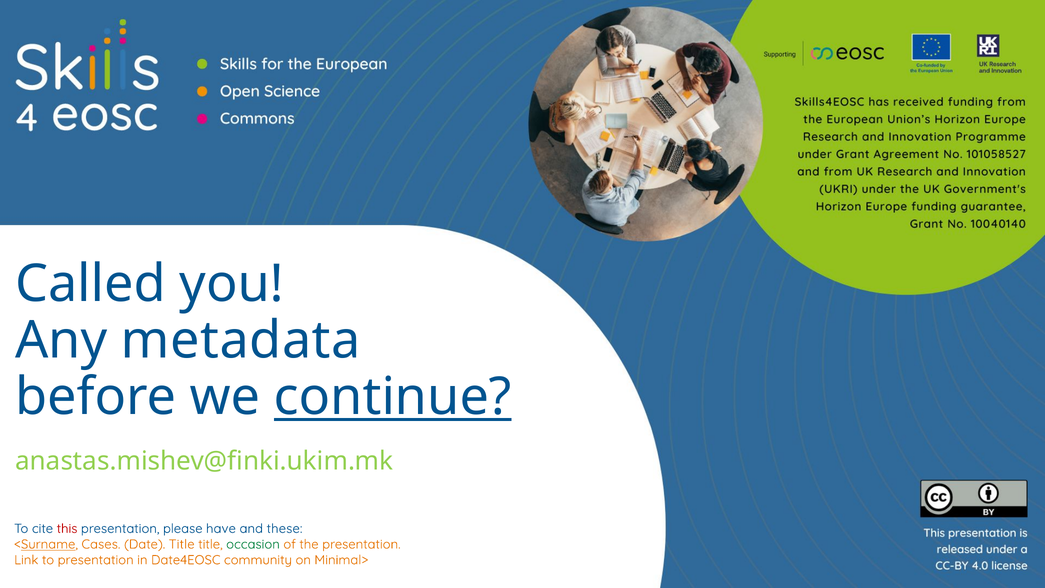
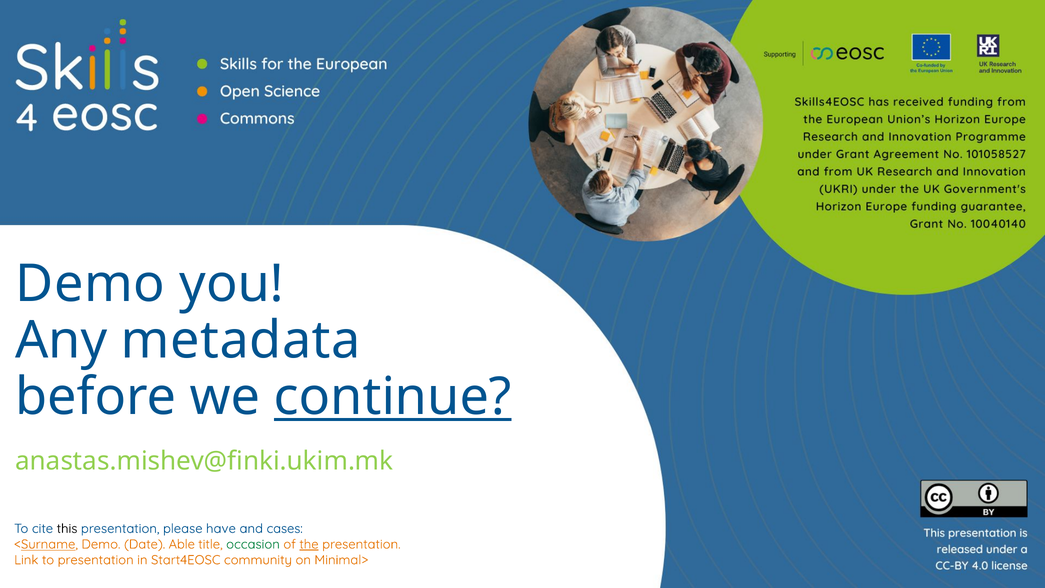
Called: Called -> Demo (90, 284)
this colour: red -> black (67, 528)
these: these -> cases (285, 528)
<Surname Cases: Cases -> Demo (101, 544)
Date Title: Title -> Able (182, 544)
the underline: none -> present (309, 544)
Date4EOSC: Date4EOSC -> Start4EOSC (186, 560)
